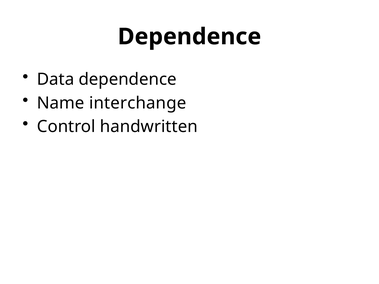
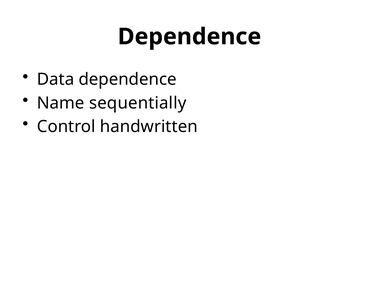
interchange: interchange -> sequentially (138, 103)
